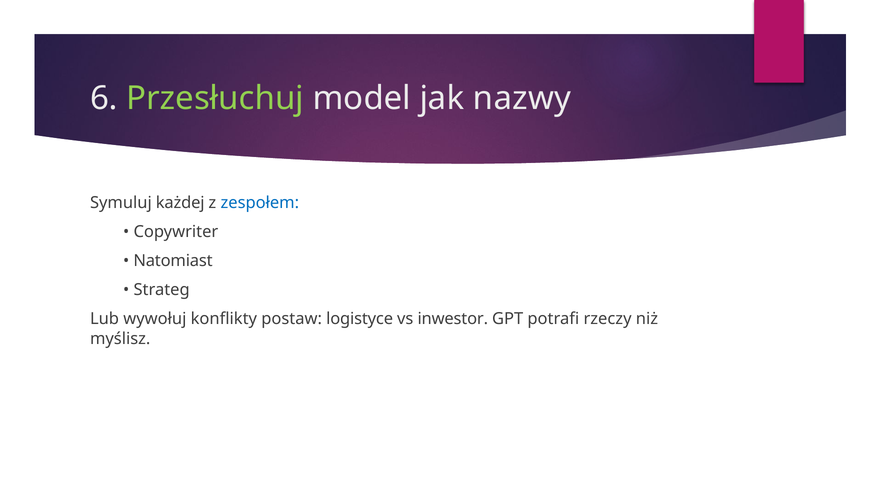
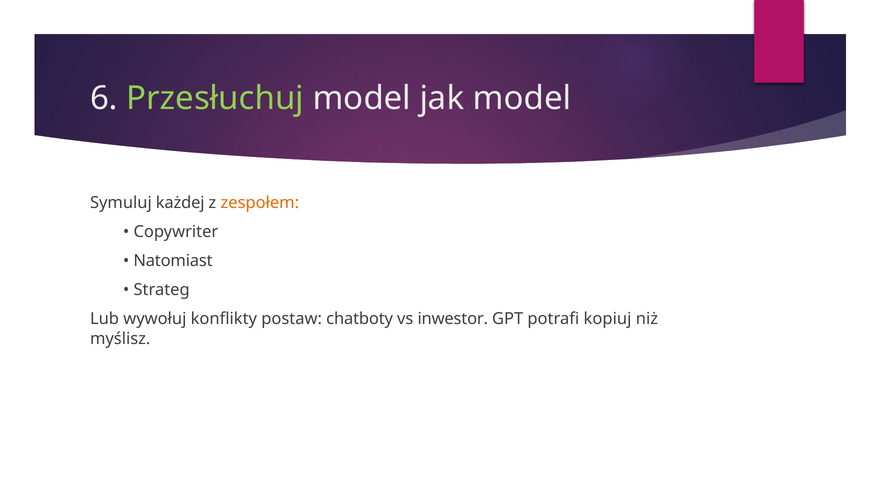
jak nazwy: nazwy -> model (522, 98)
zespołem colour: blue -> orange (260, 203)
logistyce: logistyce -> chatboty (360, 319)
rzeczy: rzeczy -> kopiuj (608, 319)
